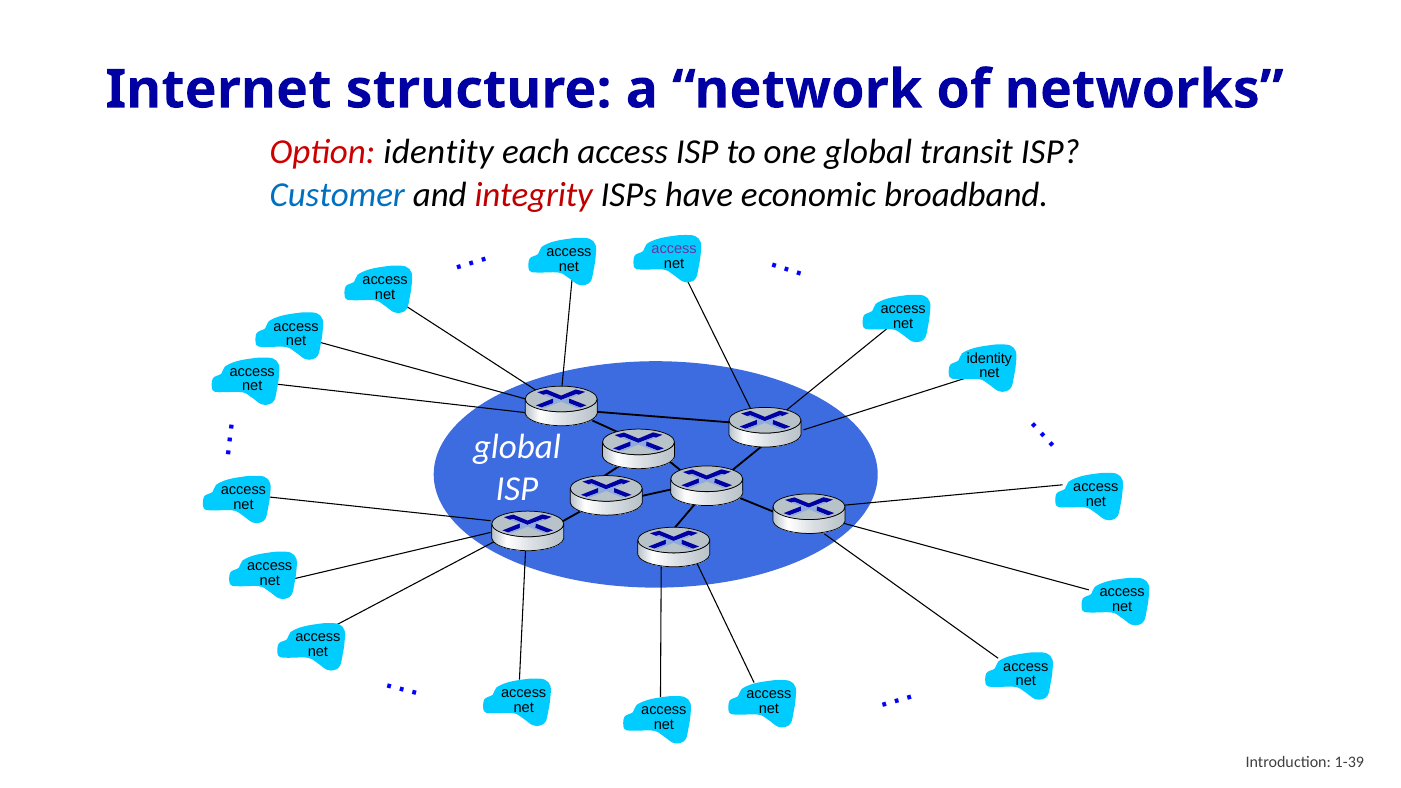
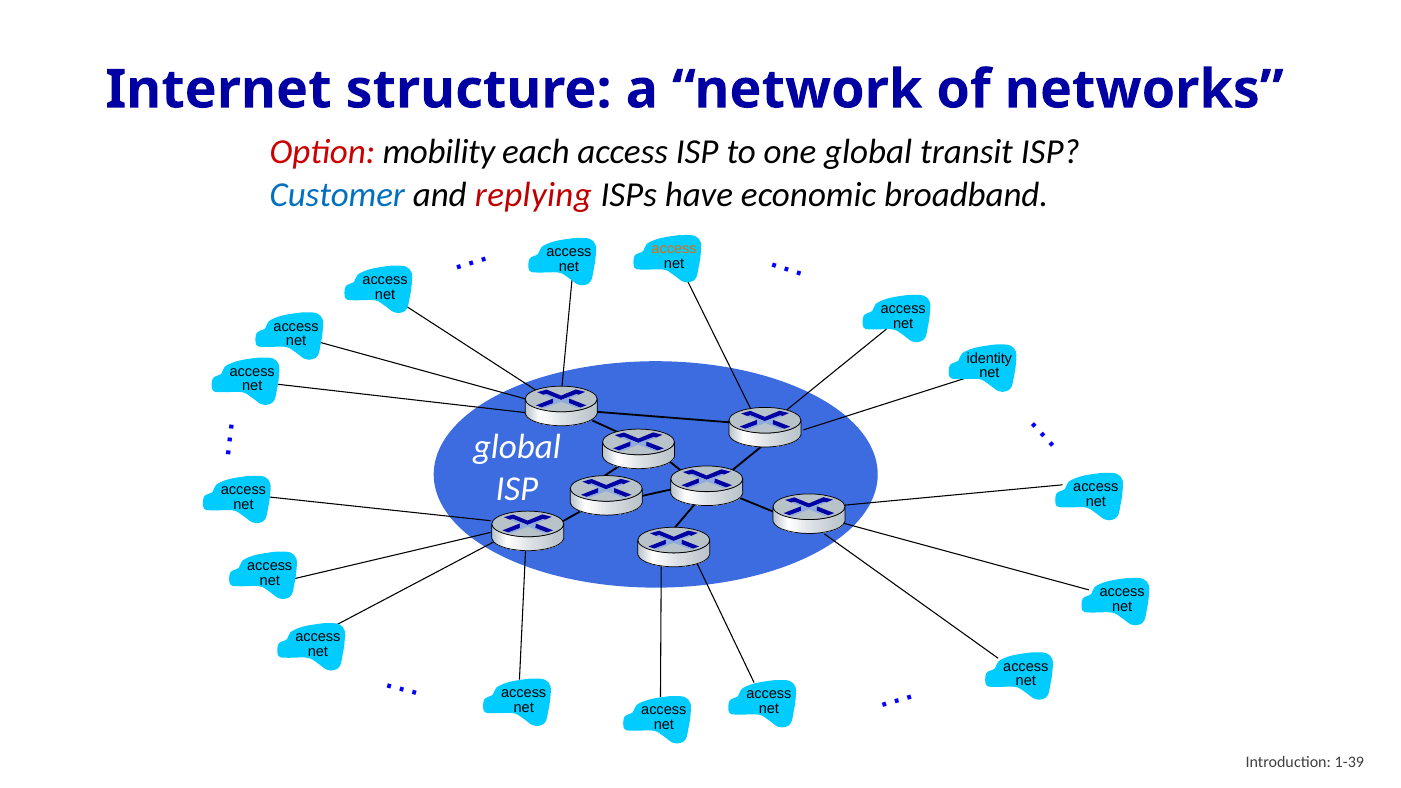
Option identity: identity -> mobility (439, 152)
integrity: integrity -> replying (533, 195)
access colour: purple -> orange (674, 249)
